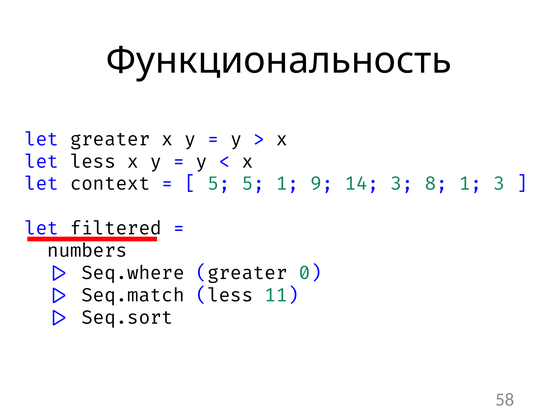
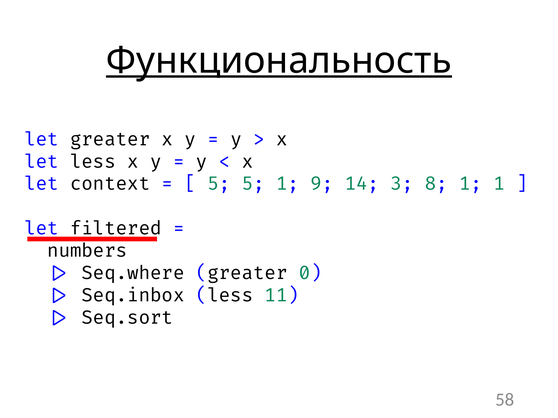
Функциональность underline: none -> present (279, 61)
1 3: 3 -> 1 (499, 184)
Seq.match: Seq.match -> Seq.inbox (133, 296)
